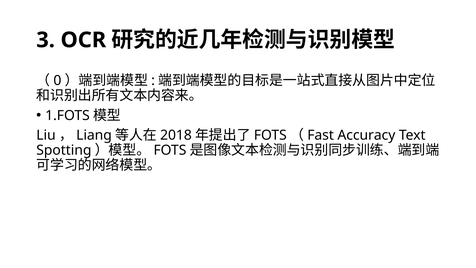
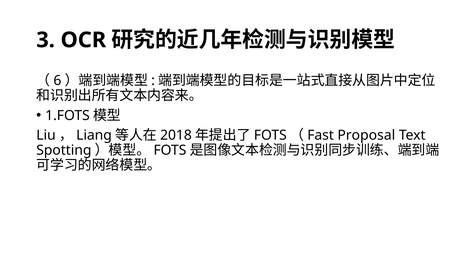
0: 0 -> 6 (57, 80)
Accuracy: Accuracy -> Proposal (366, 135)
